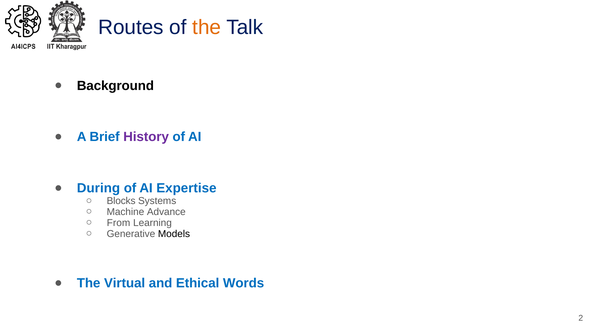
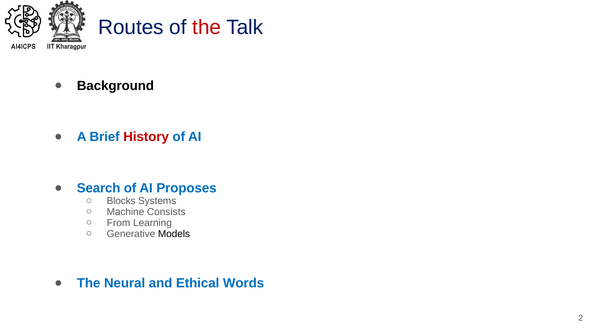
the colour: orange -> red (207, 27)
History colour: purple -> red (146, 137)
During: During -> Search (99, 188)
Expertise: Expertise -> Proposes (186, 188)
Advance: Advance -> Consists (166, 212)
Virtual: Virtual -> Neural (125, 283)
